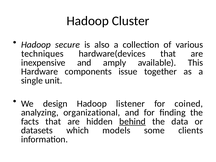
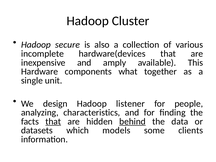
techniques: techniques -> incomplete (42, 54)
issue: issue -> what (128, 72)
coined: coined -> people (189, 104)
organizational: organizational -> characteristics (92, 113)
that underline: none -> present (53, 121)
